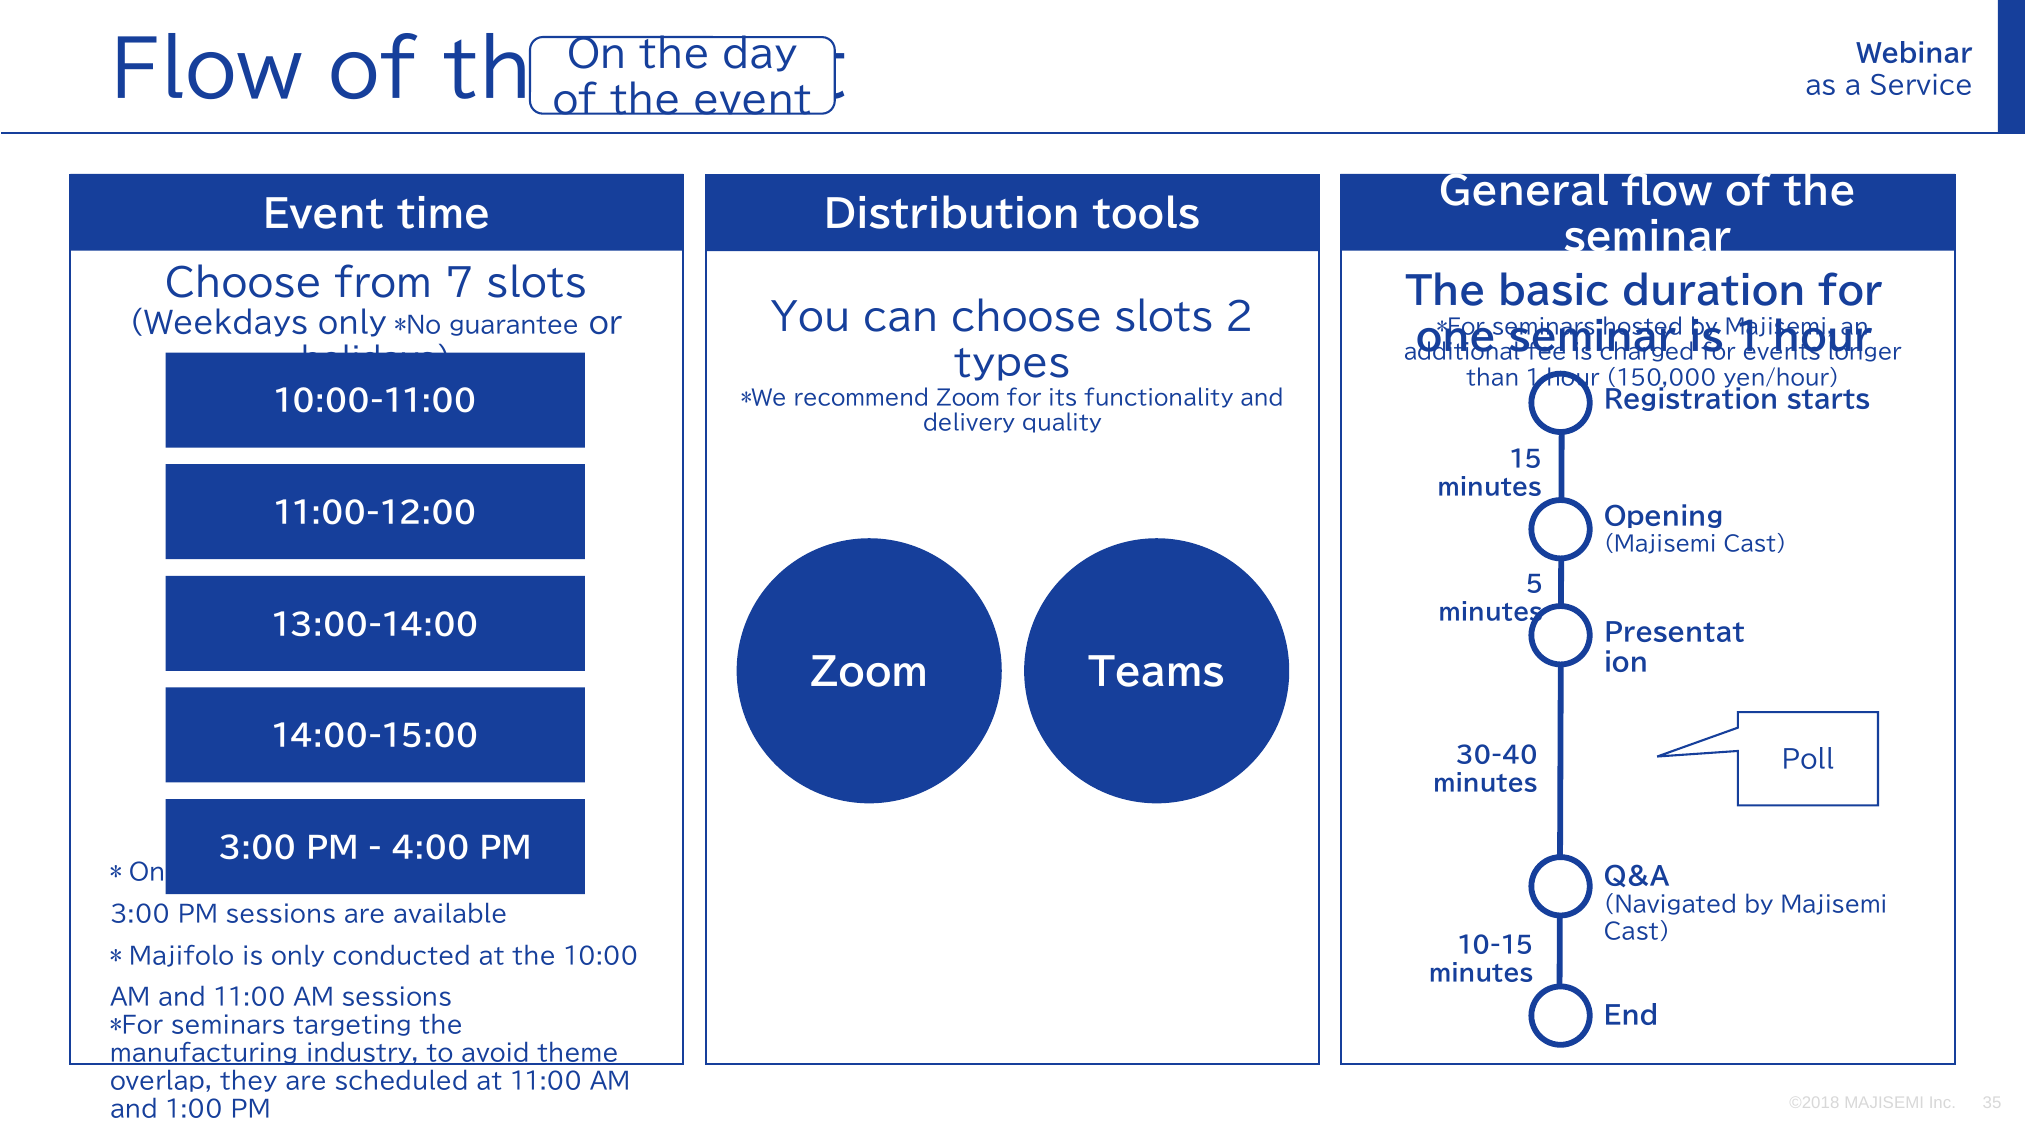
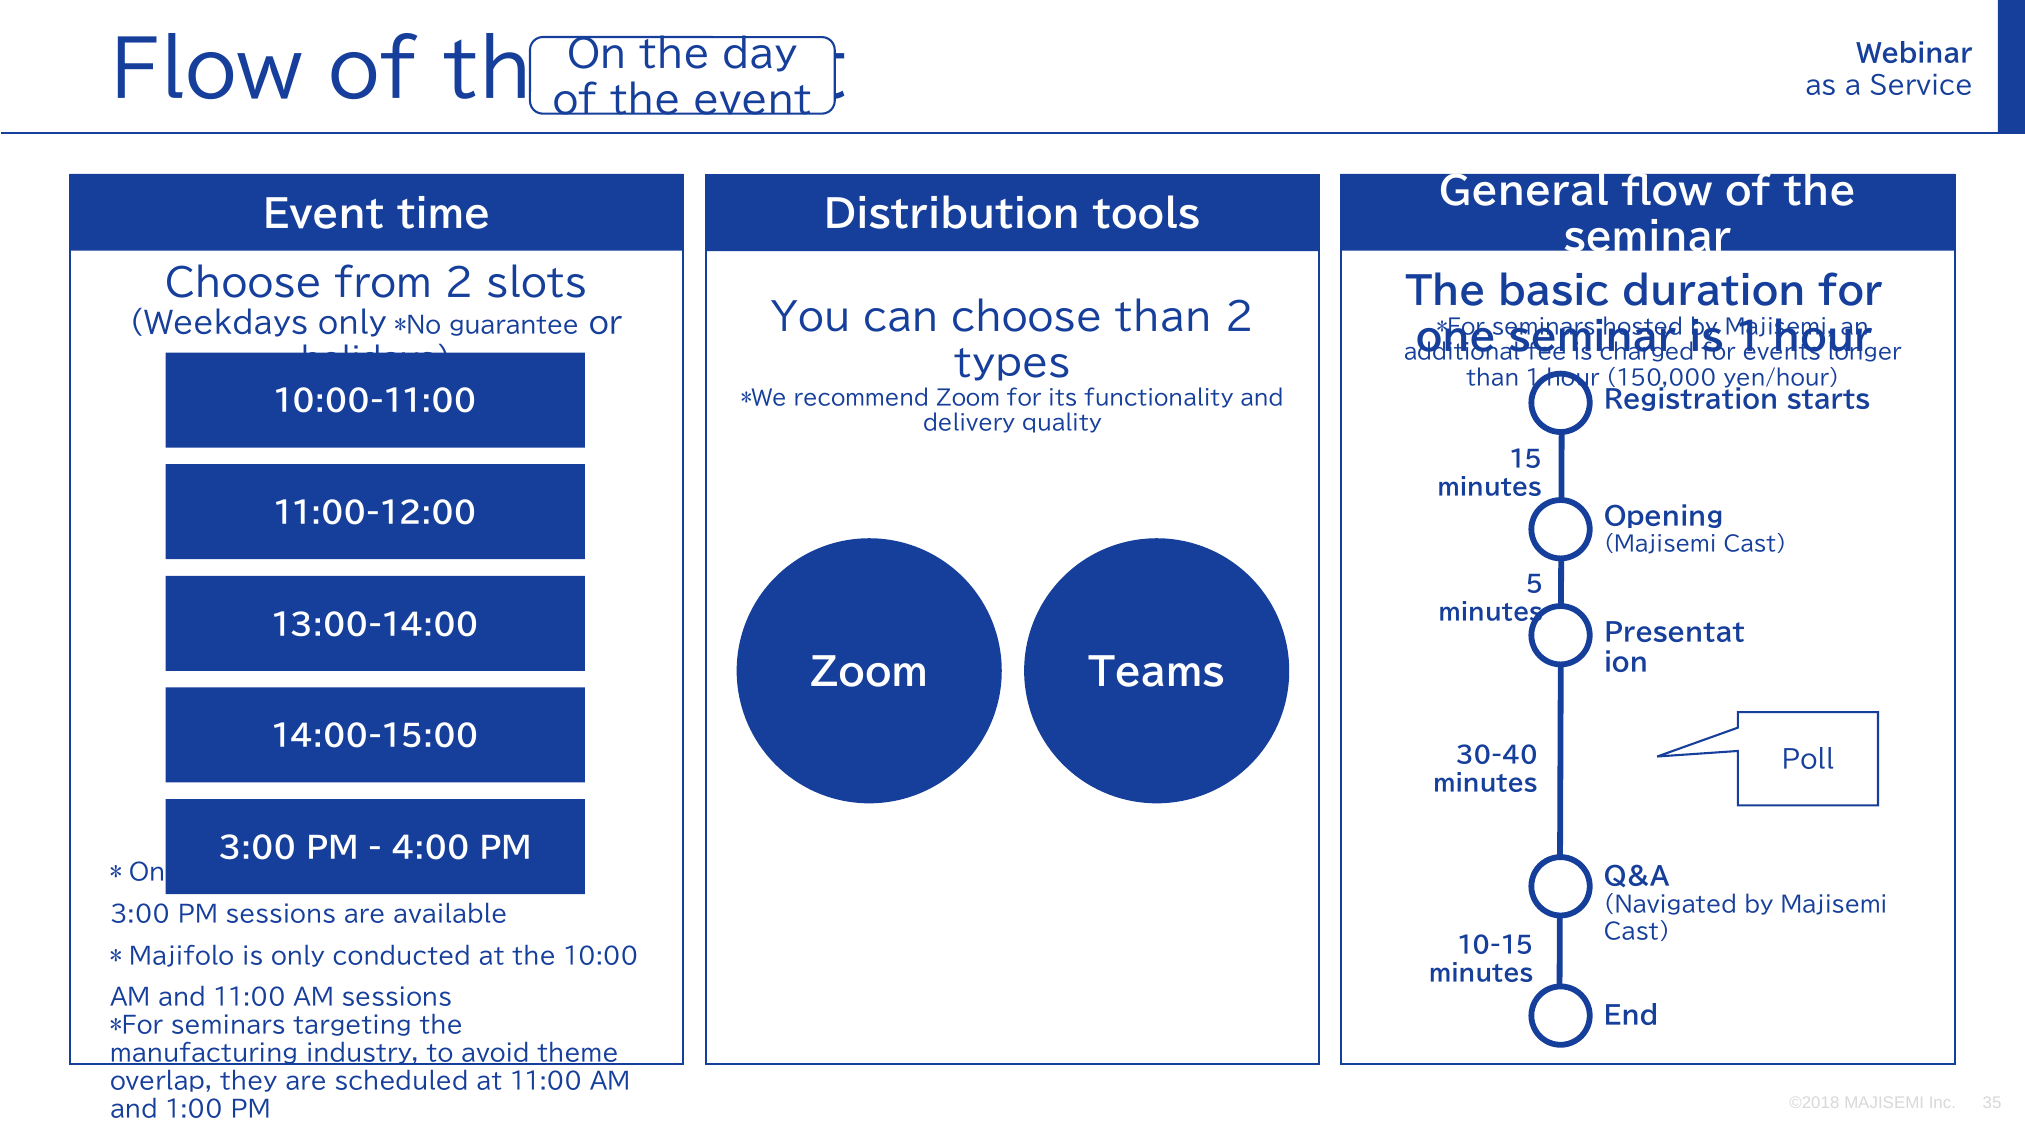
from 7: 7 -> 2 (459, 284)
choose slots: slots -> than (1163, 318)
